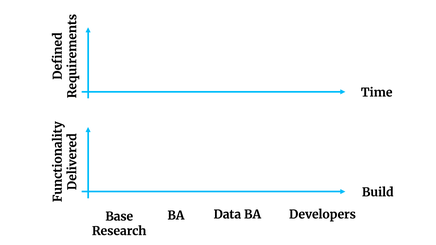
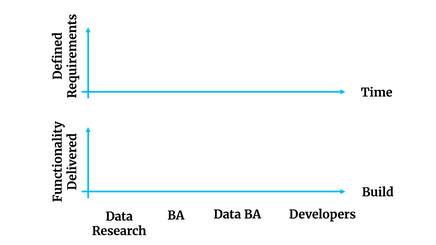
Base: Base -> Data (119, 217)
